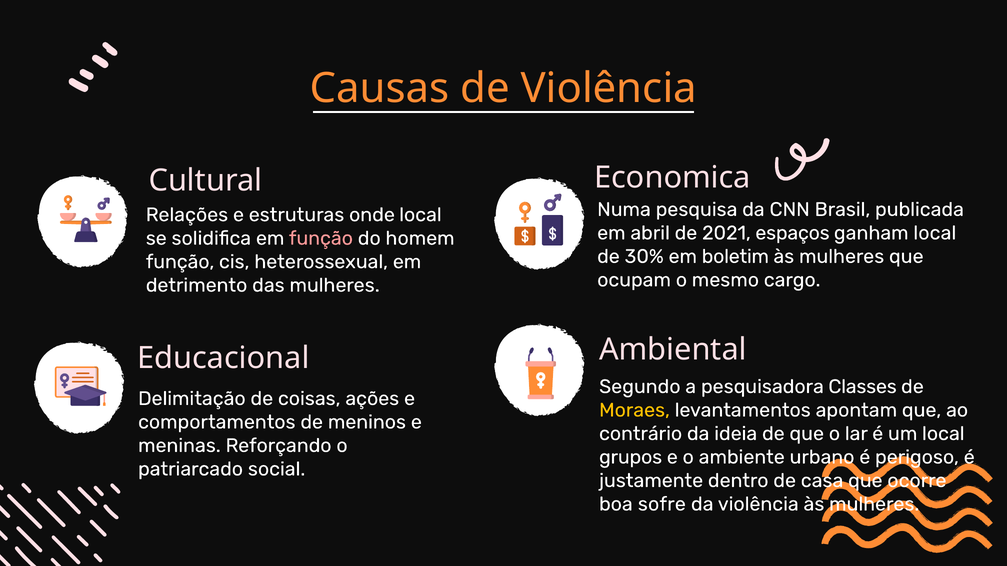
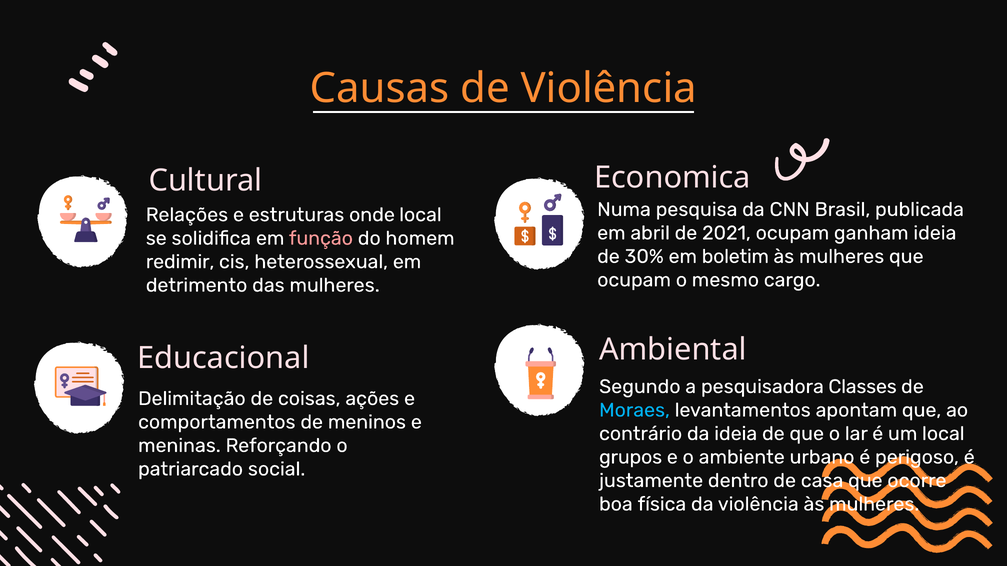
2021 espaços: espaços -> ocupam (792, 233)
ganham local: local -> ideia (935, 233)
função: função -> redimir (180, 262)
Moraes colour: yellow -> light blue (634, 410)
sofre: sofre -> física (662, 504)
